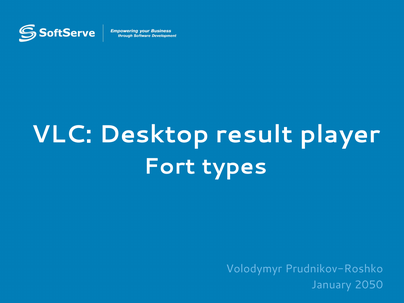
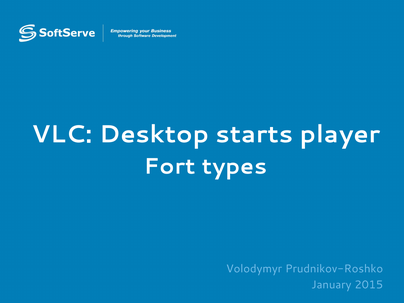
result: result -> starts (254, 134)
2050: 2050 -> 2015 (369, 285)
